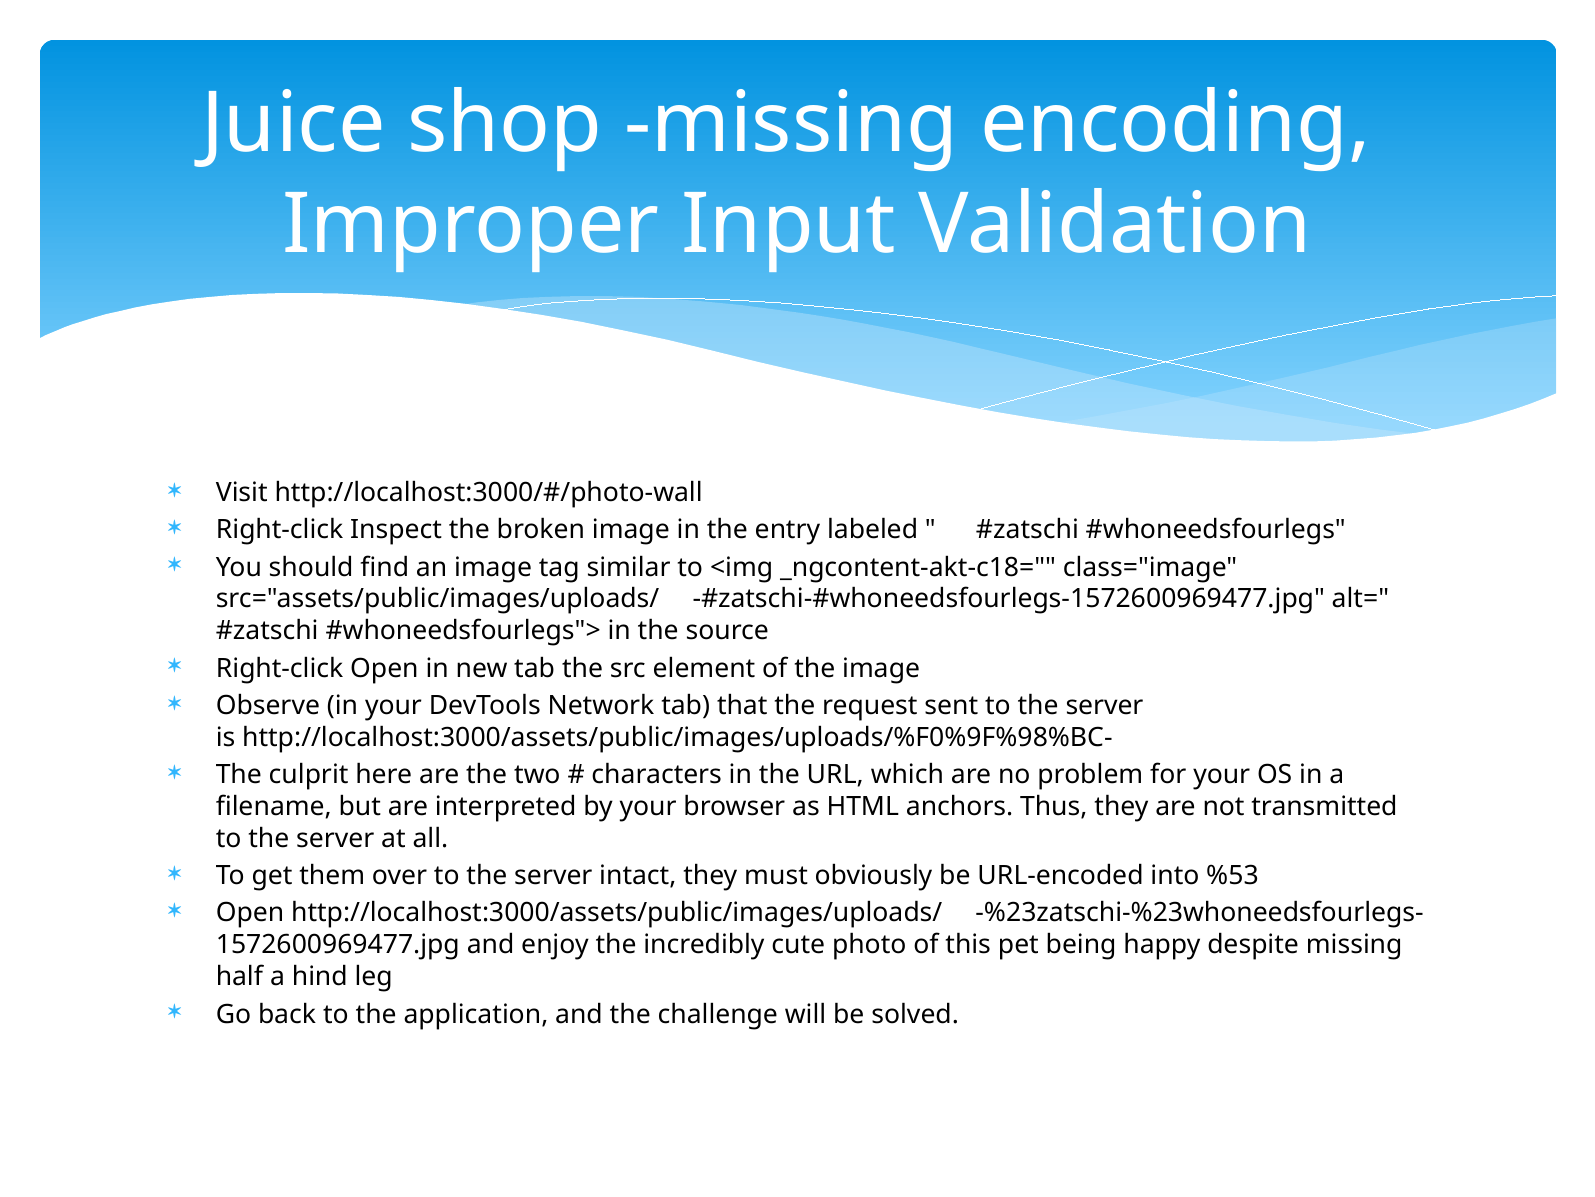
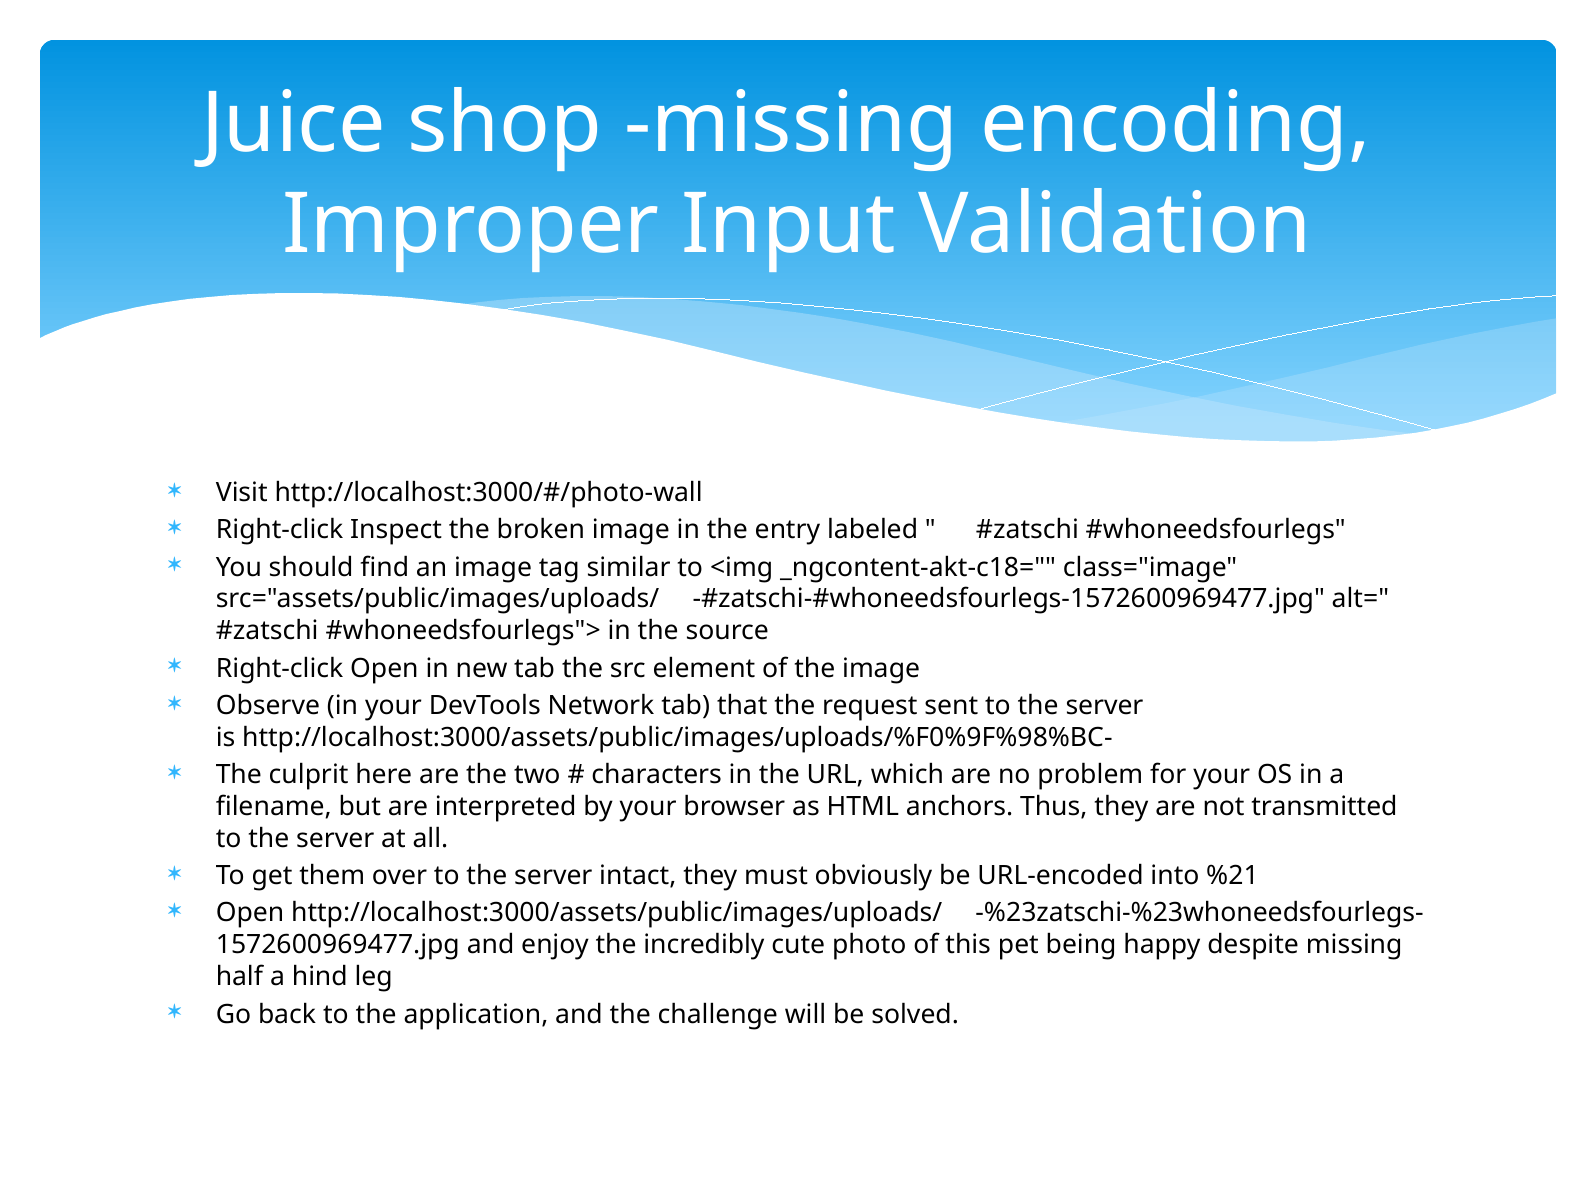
%53: %53 -> %21 (1232, 875)
